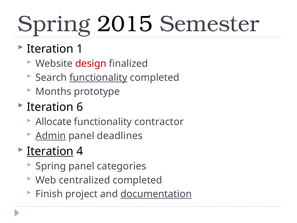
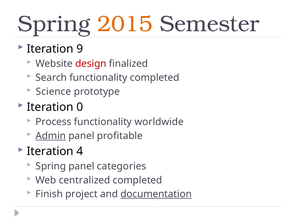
2015 colour: black -> orange (125, 24)
1: 1 -> 9 (80, 49)
functionality underline: present -> none (98, 78)
Months: Months -> Science (53, 92)
6: 6 -> 0 (80, 107)
Allocate: Allocate -> Process (54, 122)
contractor: contractor -> worldwide (159, 122)
deadlines: deadlines -> profitable (120, 136)
Iteration underline: present -> none (50, 151)
